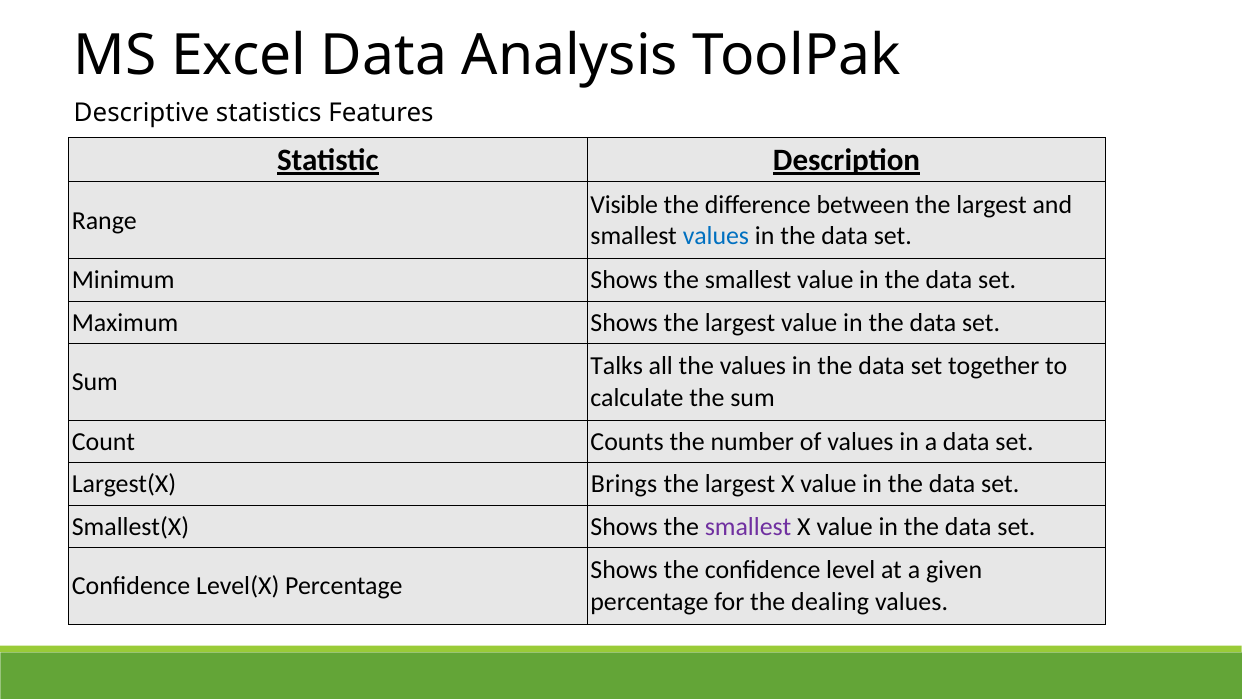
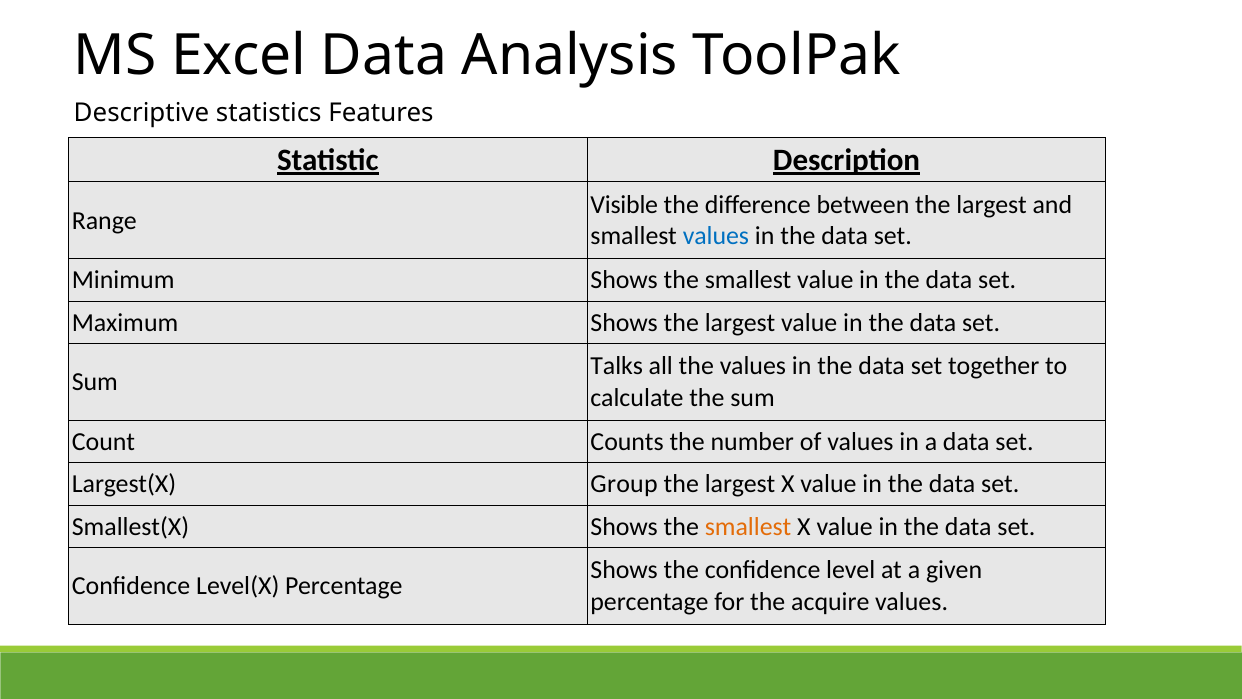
Brings: Brings -> Group (624, 484)
smallest colour: purple -> orange (748, 526)
dealing: dealing -> acquire (830, 602)
